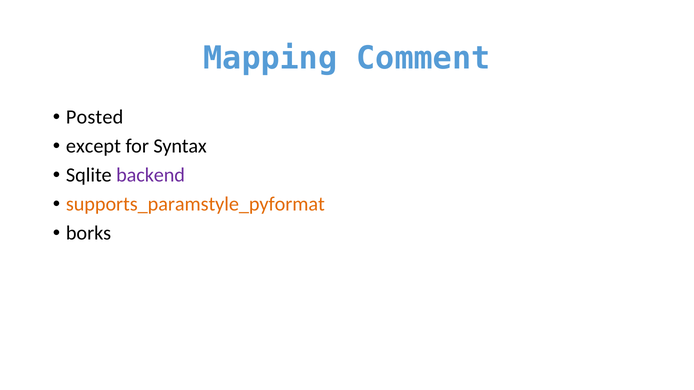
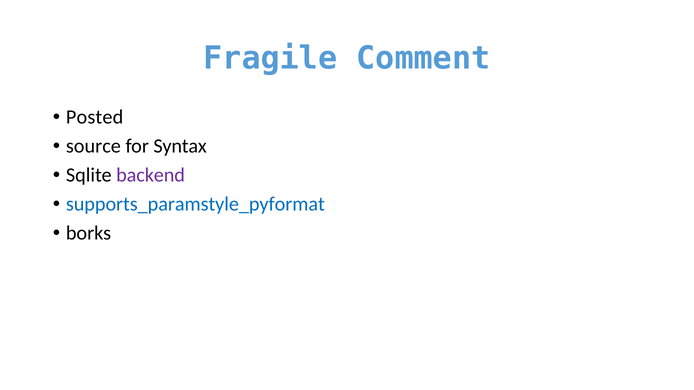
Mapping: Mapping -> Fragile (270, 58)
except: except -> source (93, 146)
supports_paramstyle_pyformat colour: orange -> blue (195, 204)
